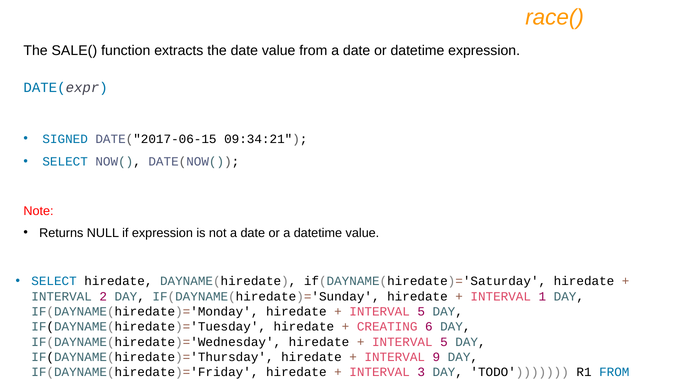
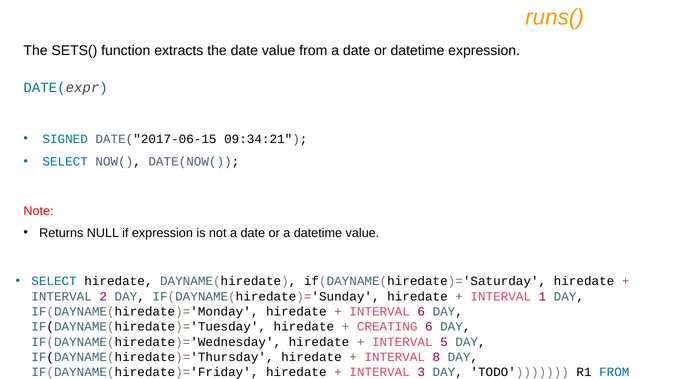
race(: race( -> runs( (555, 18)
SALE(: SALE( -> SETS( (74, 51)
5: 5 -> 6 (421, 311)
9: 9 -> 8 (436, 357)
